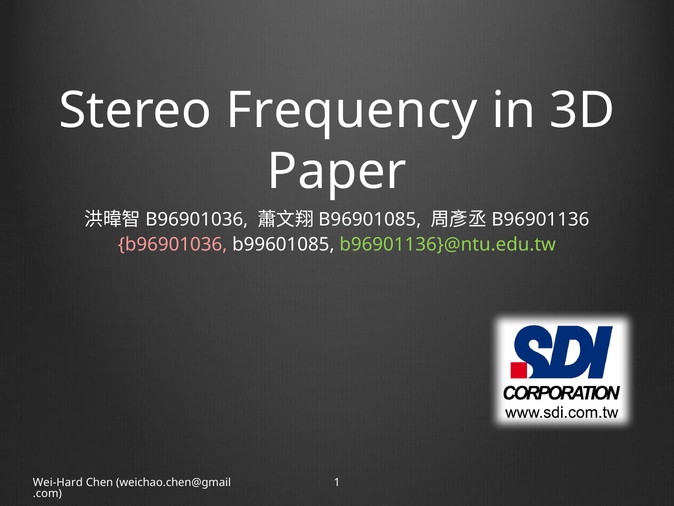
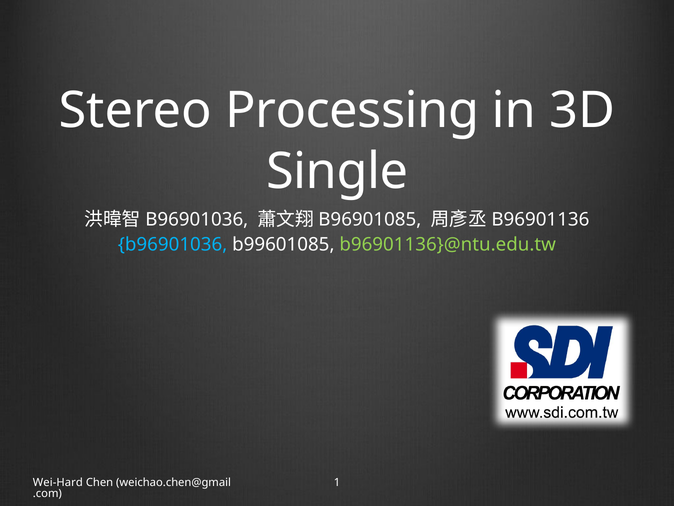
Frequency: Frequency -> Processing (352, 111)
Paper: Paper -> Single (337, 171)
b96901036 colour: pink -> light blue (173, 244)
